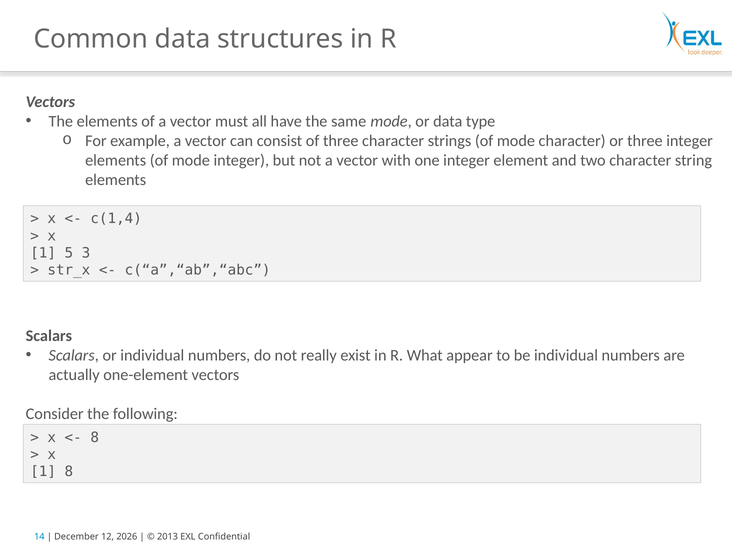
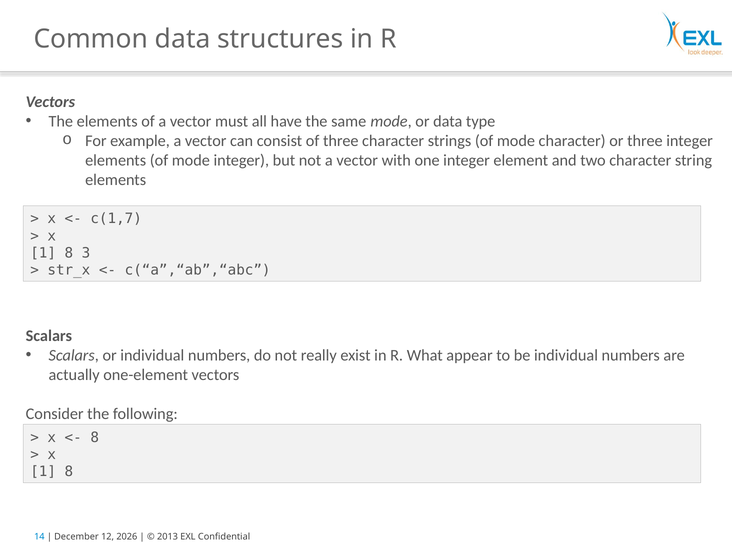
c(1,4: c(1,4 -> c(1,7 (116, 219)
5: 5 -> 8 (69, 253)
